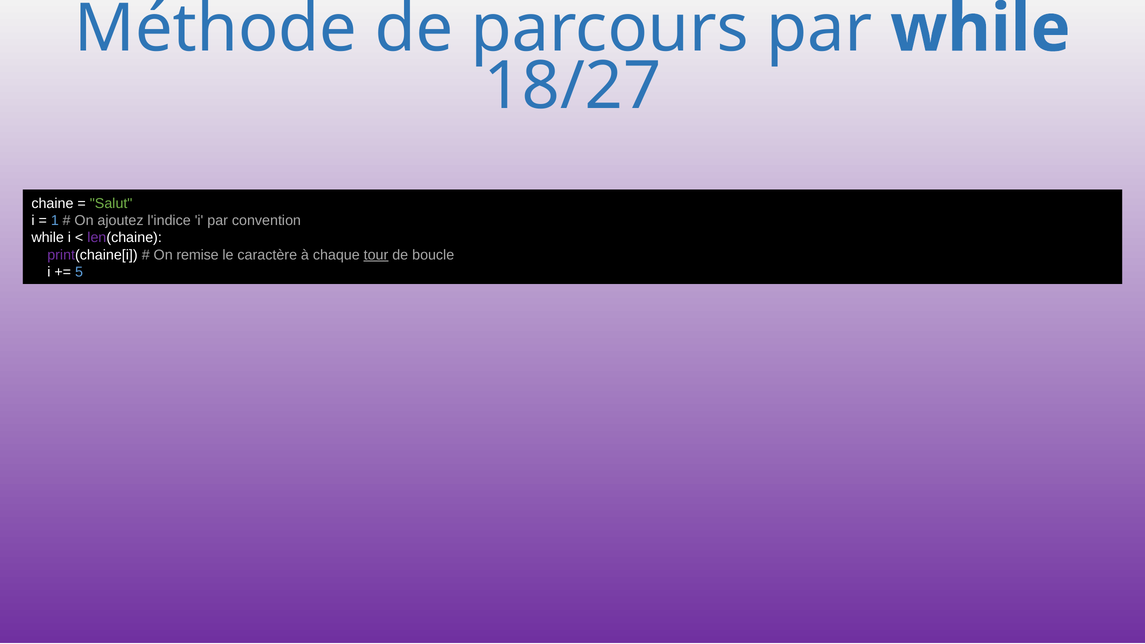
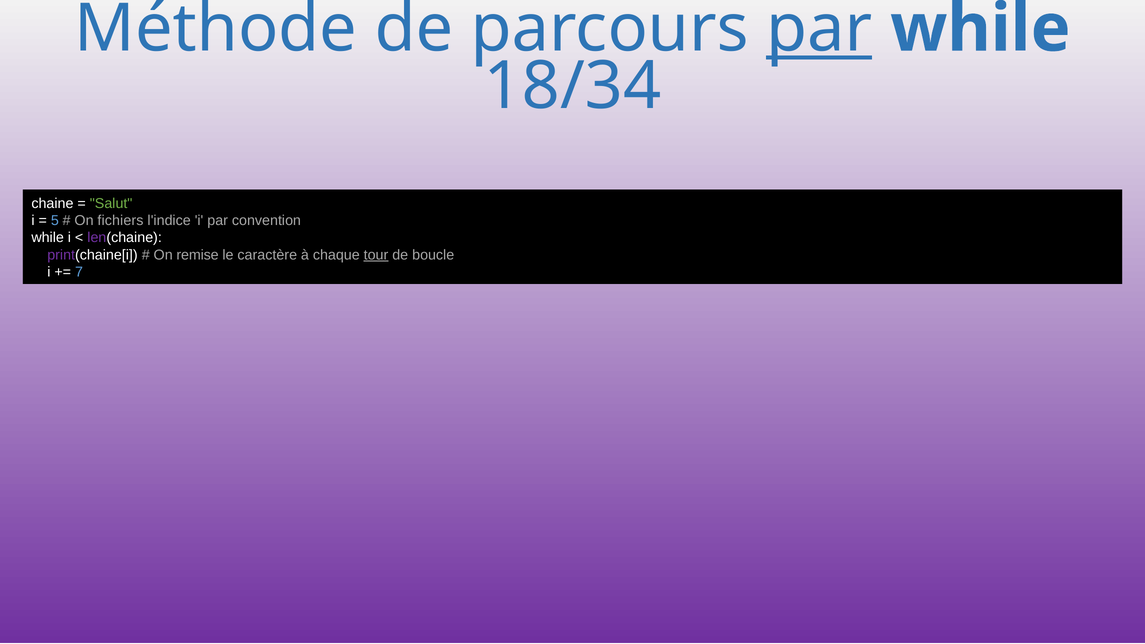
par underline: none -> present (819, 29)
18/27: 18/27 -> 18/34 (572, 86)
1: 1 -> 5 (55, 221)
ajoutez: ajoutez -> fichiers (120, 221)
5: 5 -> 7 (79, 272)
